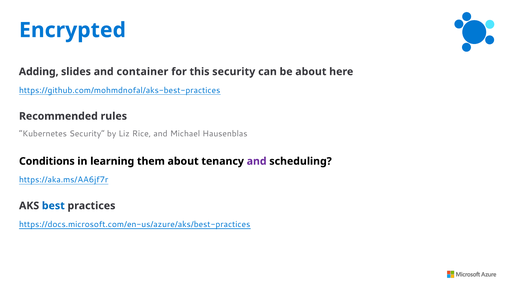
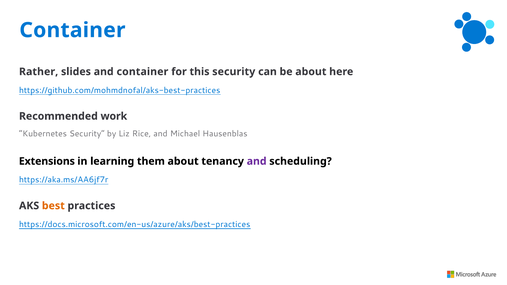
Encrypted: Encrypted -> Container (72, 30)
Adding: Adding -> Rather (39, 72)
rules: rules -> work (114, 116)
Conditions: Conditions -> Extensions (47, 161)
best colour: blue -> orange (53, 206)
